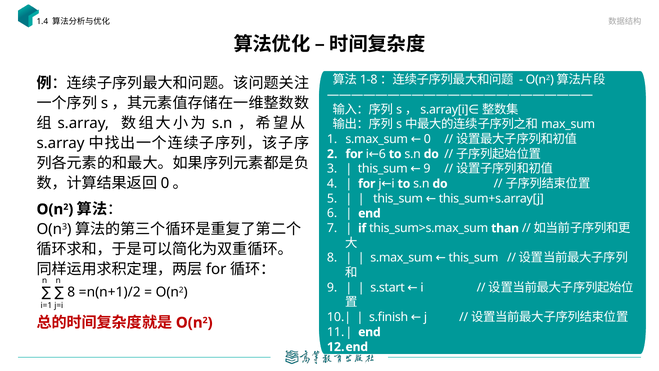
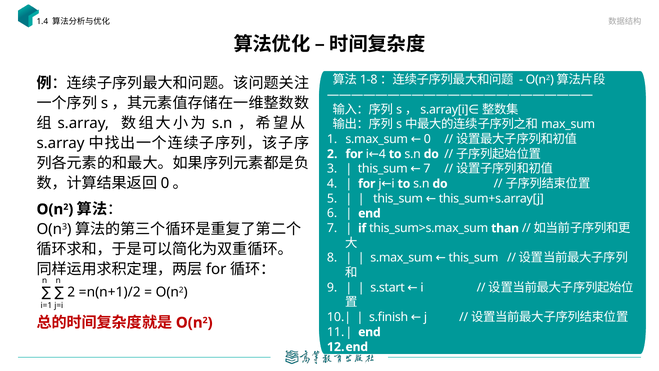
i 6: 6 -> 4 (382, 154)
this_sum 9: 9 -> 7 (427, 169)
8: 8 -> 2 (71, 292)
